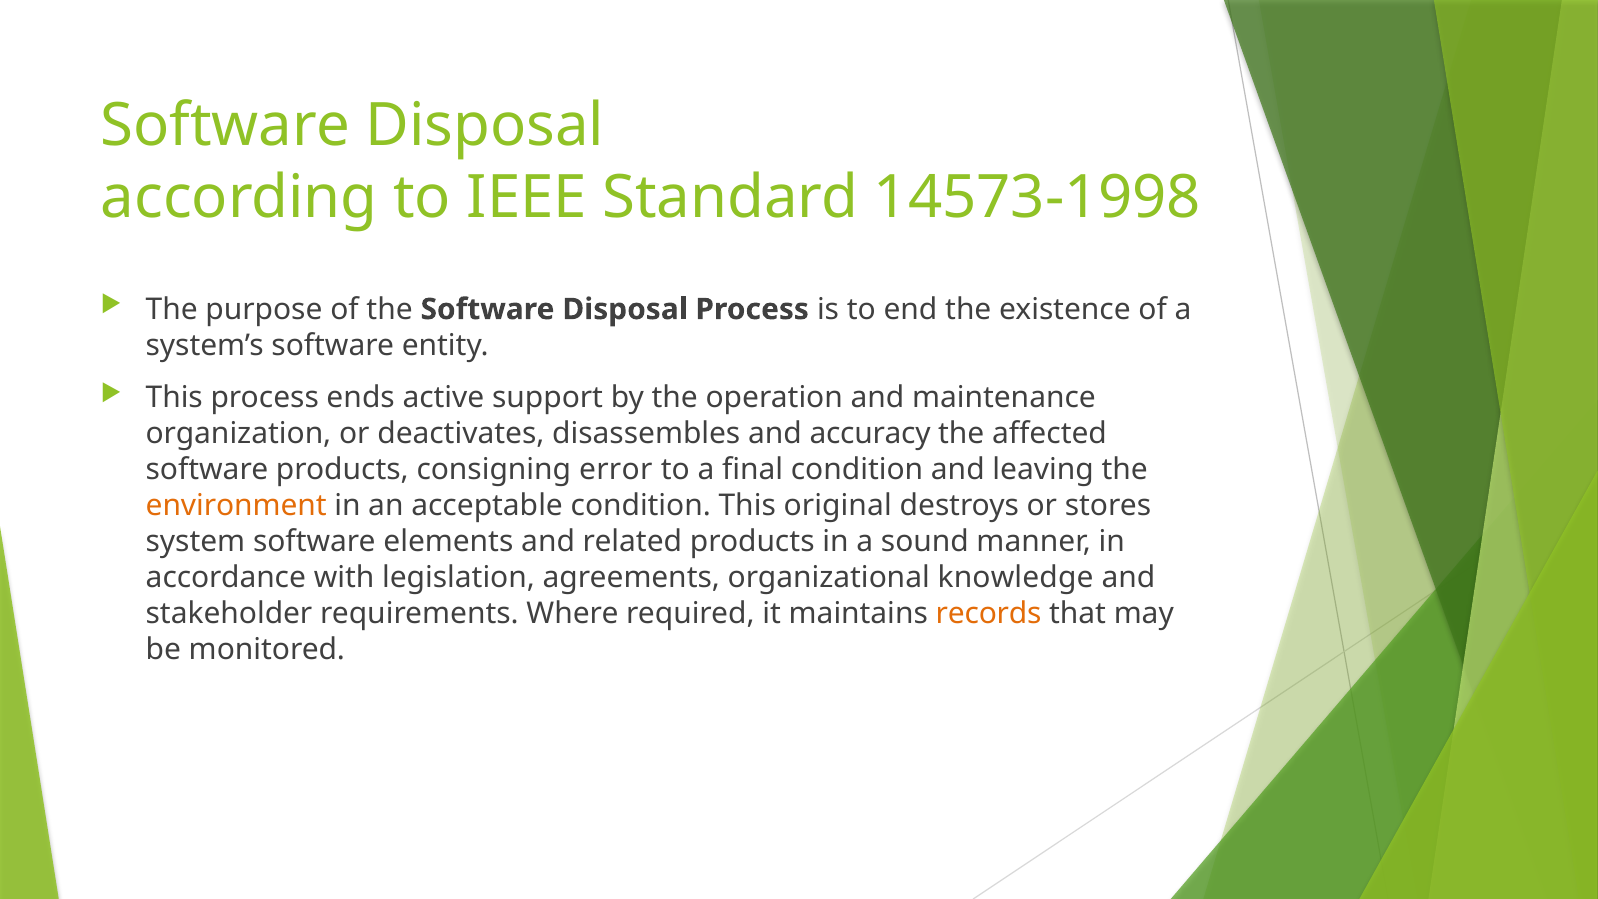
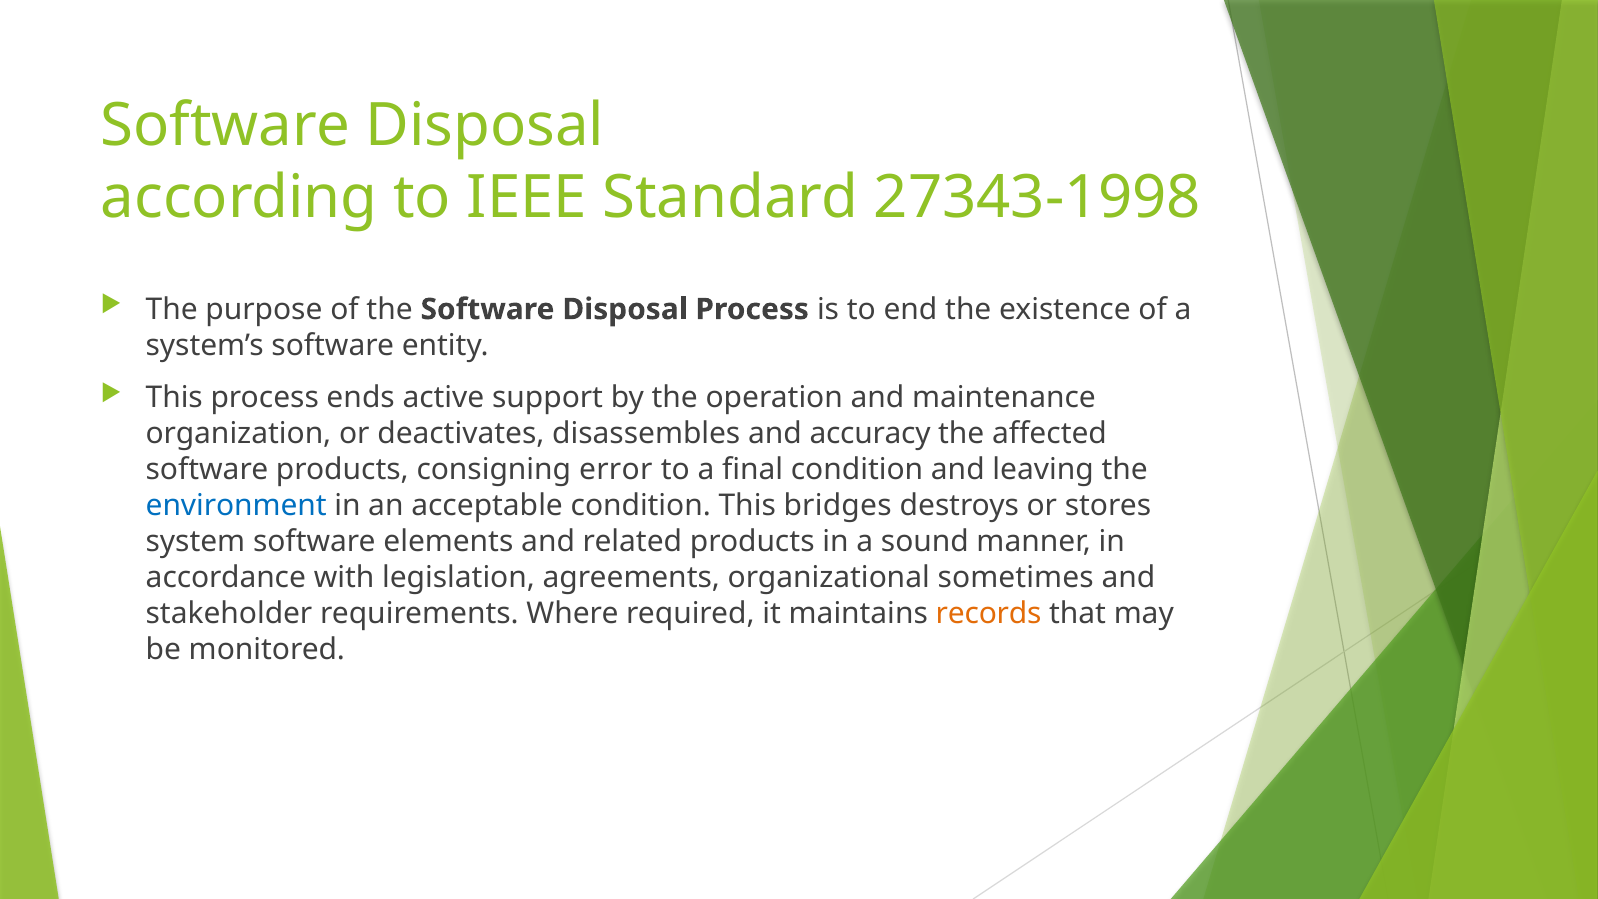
14573-1998: 14573-1998 -> 27343-1998 (1038, 198)
environment colour: orange -> blue (236, 506)
original: original -> bridges (838, 506)
knowledge: knowledge -> sometimes (1016, 578)
